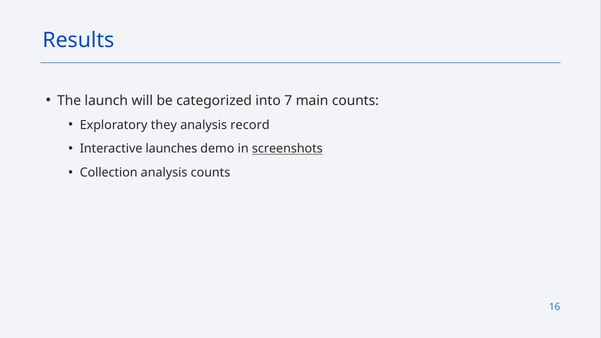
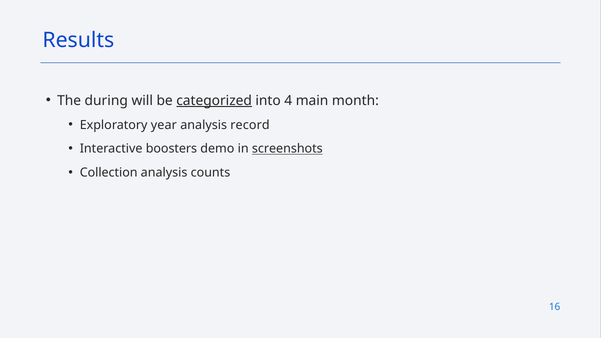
launch: launch -> during (106, 101)
categorized underline: none -> present (214, 101)
7: 7 -> 4 (288, 101)
main counts: counts -> month (355, 101)
they: they -> year (164, 125)
launches: launches -> boosters (171, 149)
